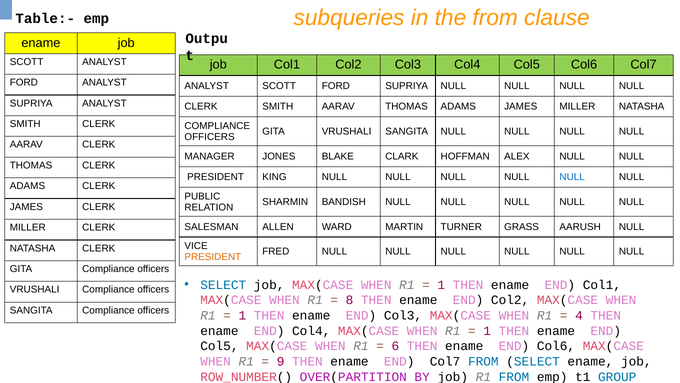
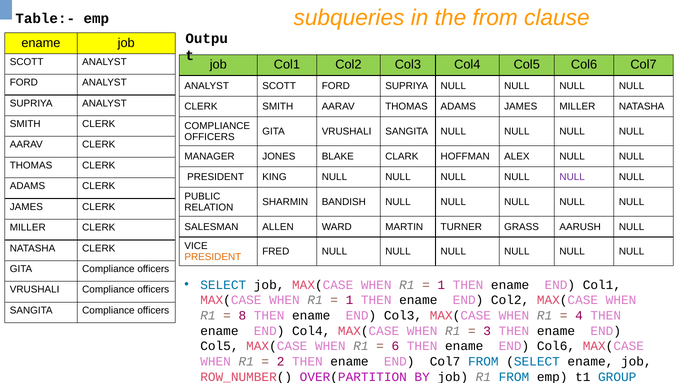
NULL colour: blue -> purple (572, 177)
8: 8 -> 1 (349, 300)
1: 1 -> 8 (242, 315)
1: 1 -> 3 (487, 330)
9: 9 -> 2 (281, 361)
